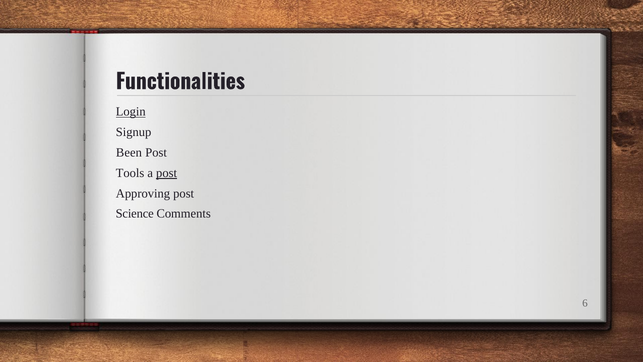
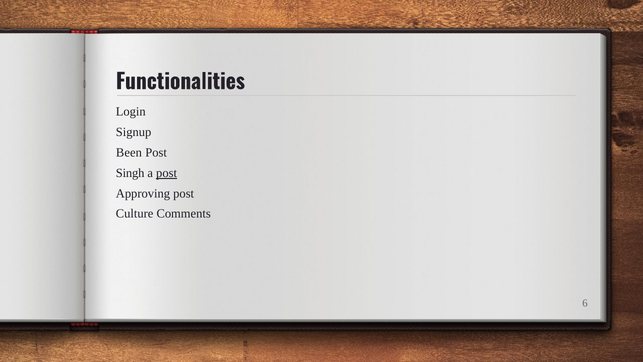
Login underline: present -> none (131, 112)
Tools: Tools -> Singh (130, 173)
Science: Science -> Culture (135, 214)
